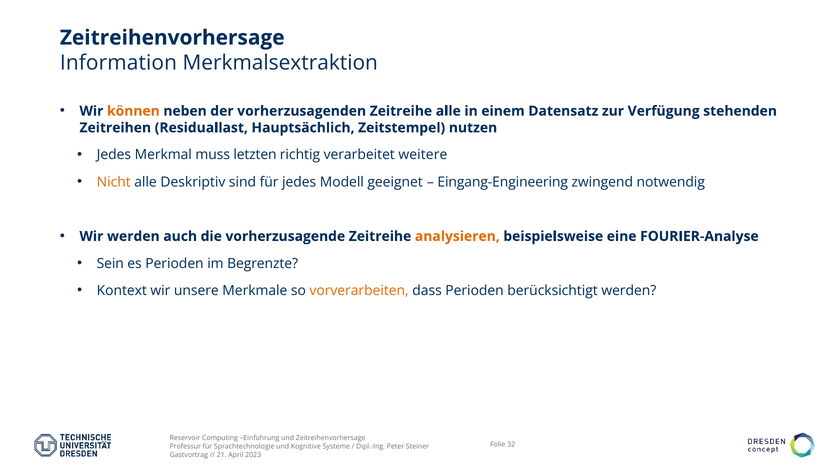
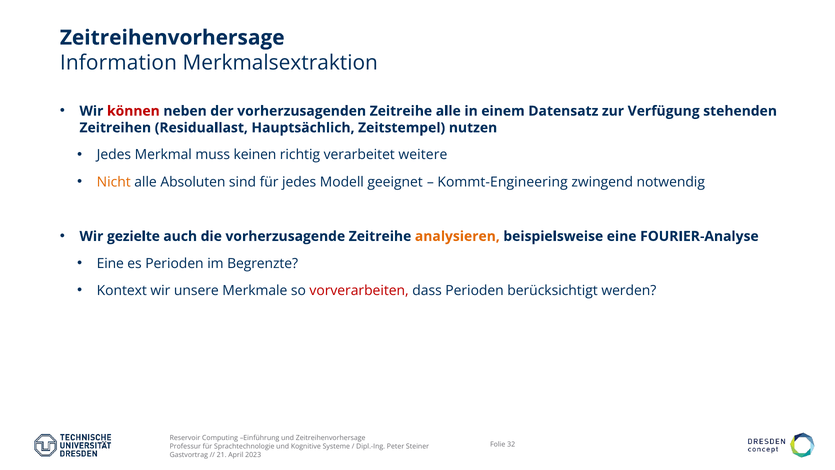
können colour: orange -> red (133, 111)
letzten: letzten -> keinen (255, 155)
Deskriptiv: Deskriptiv -> Absoluten (193, 182)
Eingang-Engineering: Eingang-Engineering -> Kommt-Engineering (503, 182)
Wir werden: werden -> gezielte (133, 236)
Sein: Sein -> Eine (110, 263)
vorverarbeiten colour: orange -> red (359, 290)
